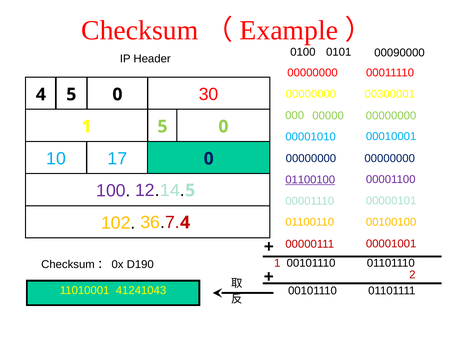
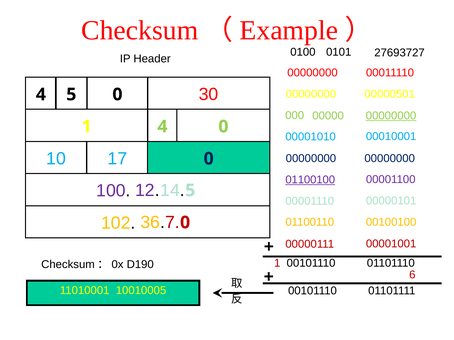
00090000: 00090000 -> 27693727 (400, 53)
00300001: 00300001 -> 00000501 (390, 94)
00000000 underline: none -> present (391, 116)
1 5: 5 -> 4 (162, 127)
4: 4 -> 0 (185, 223)
2: 2 -> 6 (412, 275)
41241043: 41241043 -> 10010005 (141, 291)
